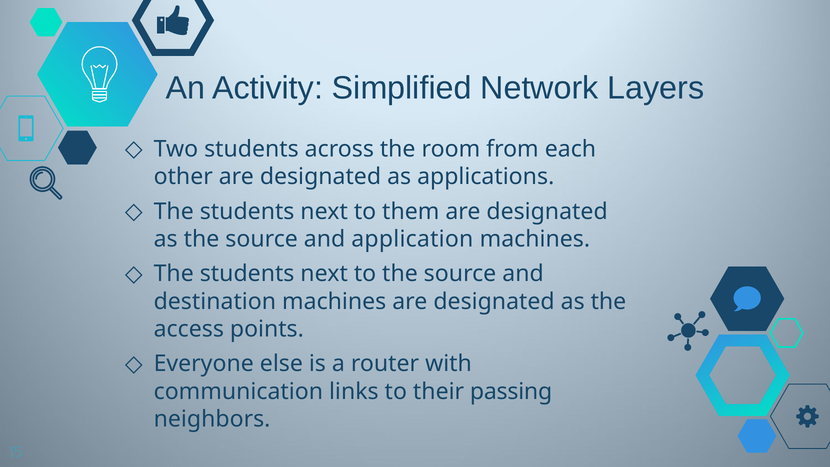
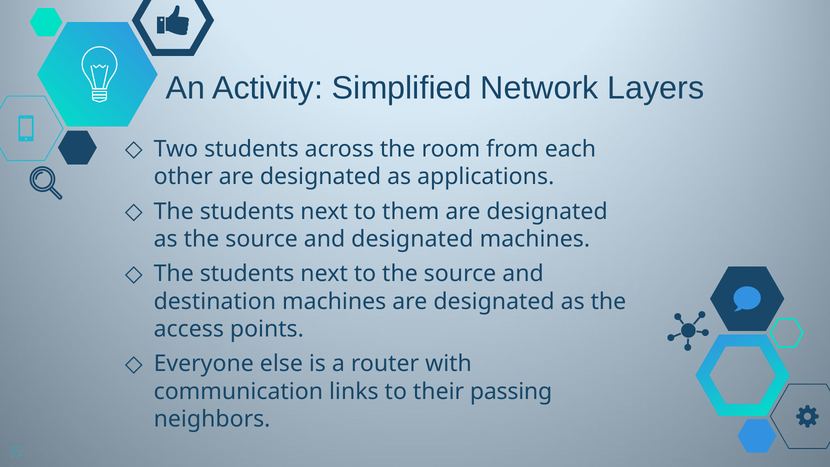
and application: application -> designated (412, 239)
